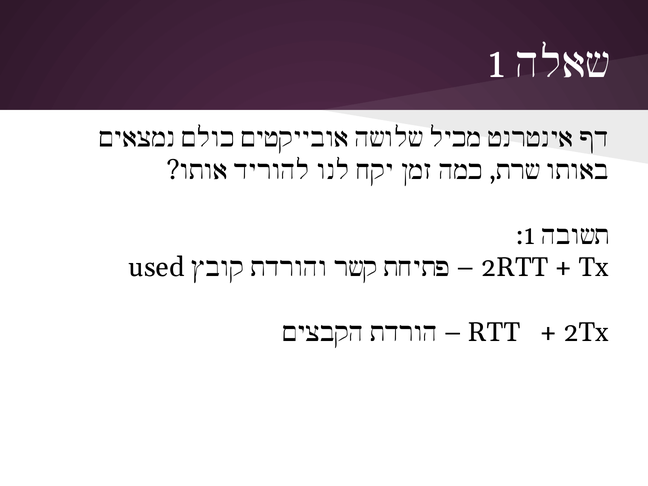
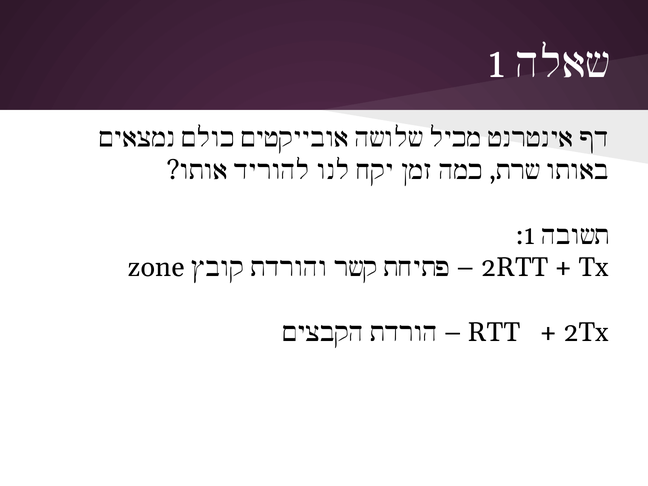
used: used -> zone (157, 268)
